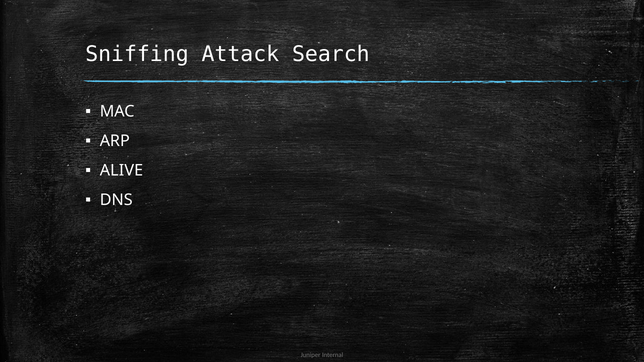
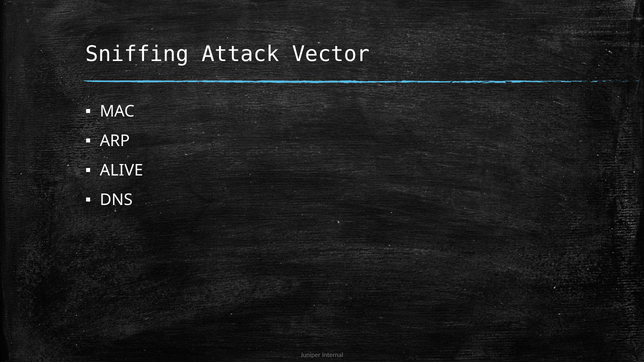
Search: Search -> Vector (331, 54)
